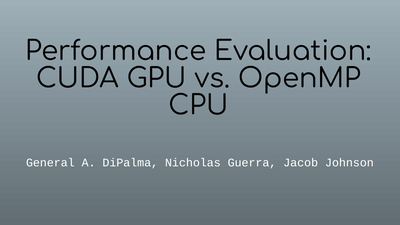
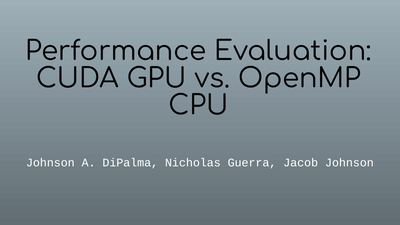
General: General -> Johnson (50, 163)
